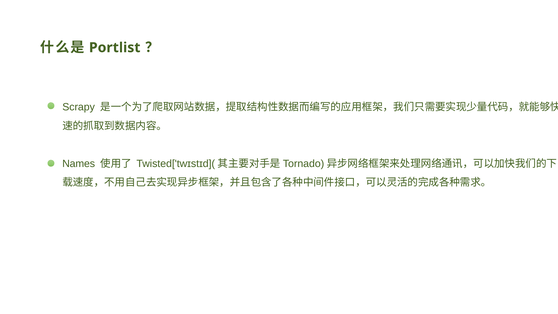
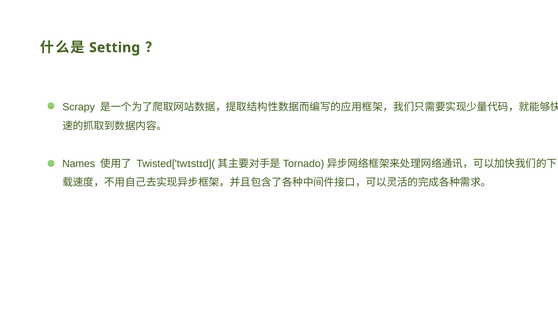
Portlist: Portlist -> Setting (115, 48)
